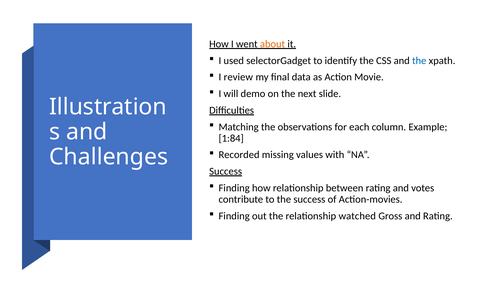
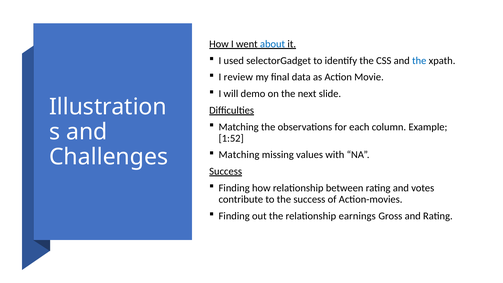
about colour: orange -> blue (273, 44)
1:84: 1:84 -> 1:52 (231, 138)
Recorded: Recorded -> Matching (239, 155)
watched: watched -> earnings (357, 216)
